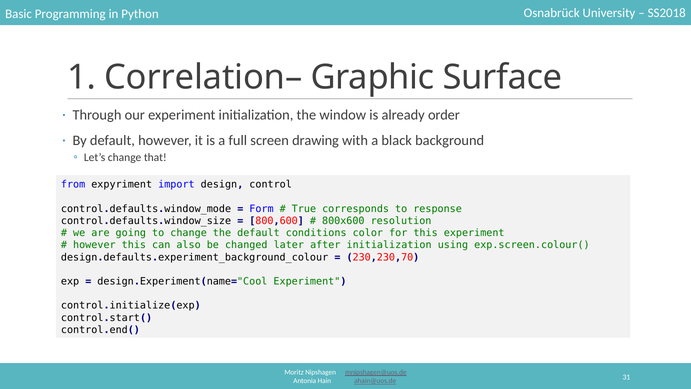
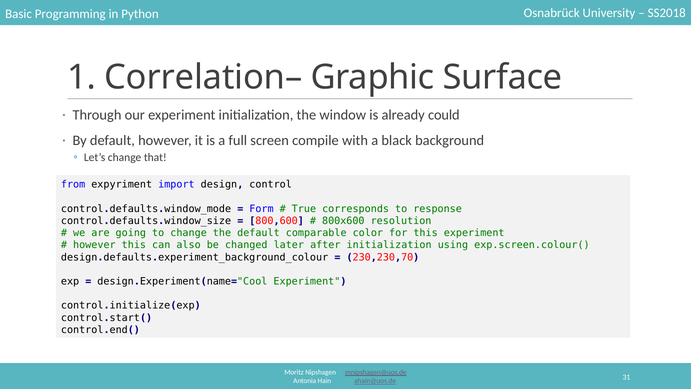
order: order -> could (444, 115)
drawing: drawing -> compile (315, 141)
conditions: conditions -> comparable (316, 233)
